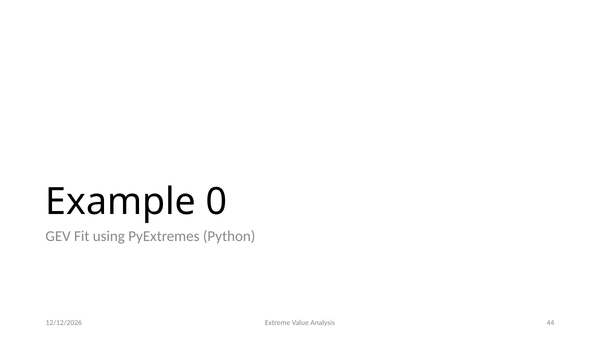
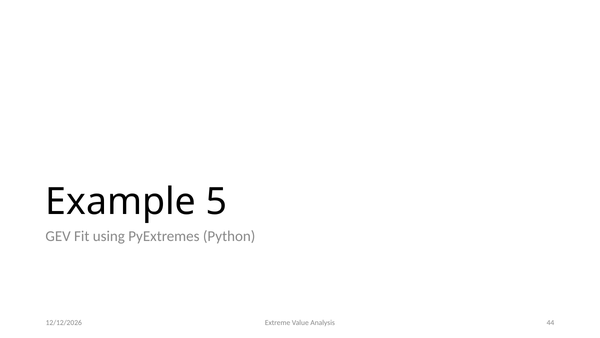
0: 0 -> 5 (217, 202)
